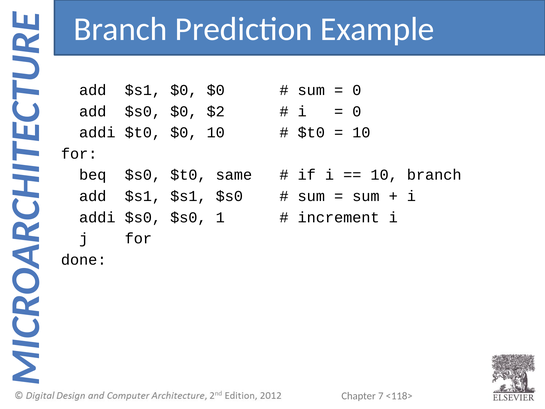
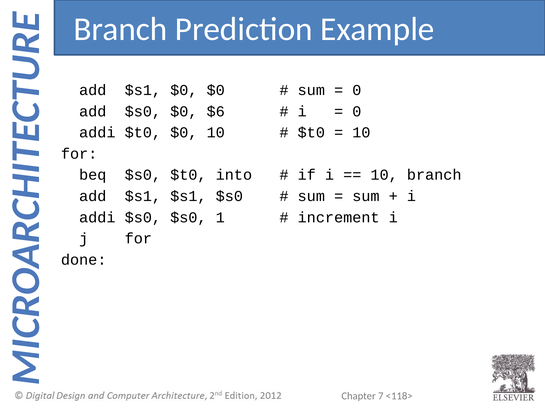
$2: $2 -> $6 (216, 111)
same: same -> into (234, 175)
